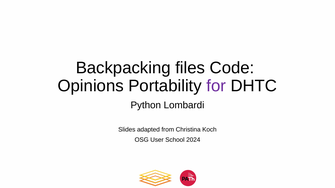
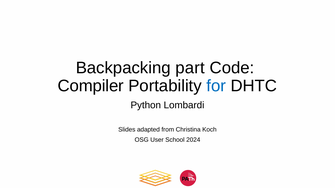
files: files -> part (190, 68)
Opinions: Opinions -> Compiler (91, 86)
for colour: purple -> blue (216, 86)
